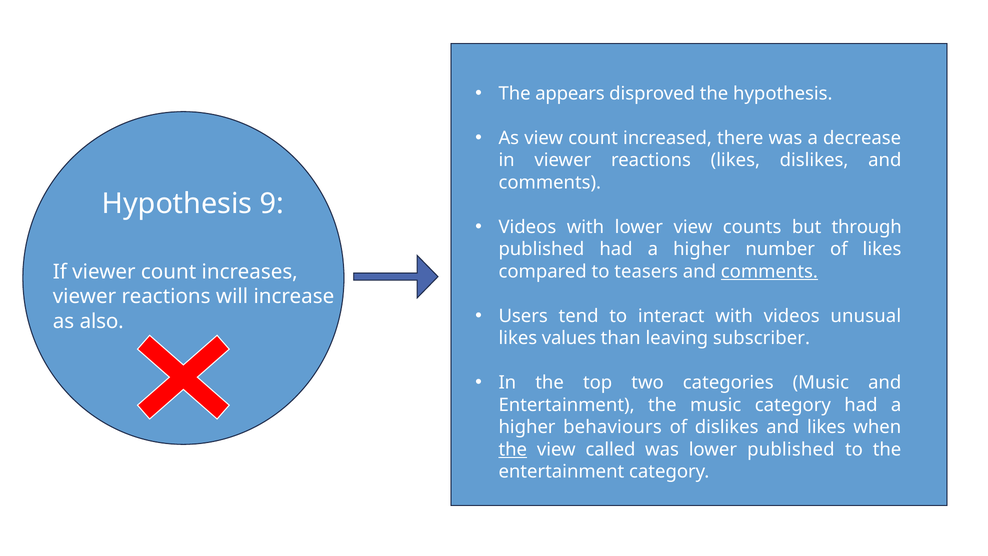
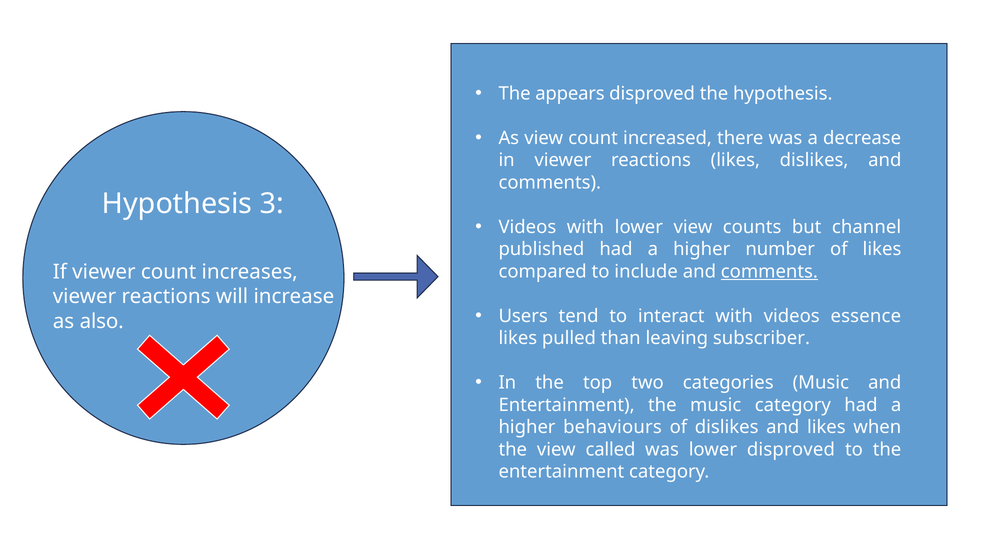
9: 9 -> 3 (272, 203)
through: through -> channel (867, 227)
teasers: teasers -> include (646, 271)
unusual: unusual -> essence (866, 316)
values: values -> pulled (569, 338)
the underline: present -> none (513, 449)
lower published: published -> disproved (791, 449)
